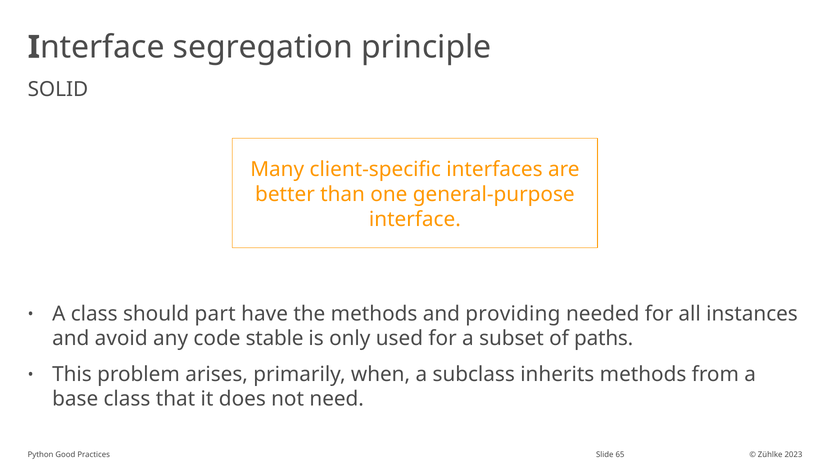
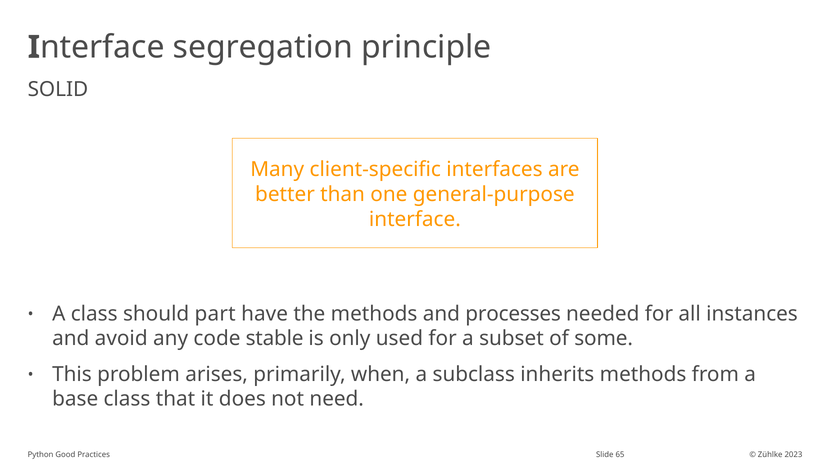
providing: providing -> processes (513, 314)
paths: paths -> some (604, 338)
